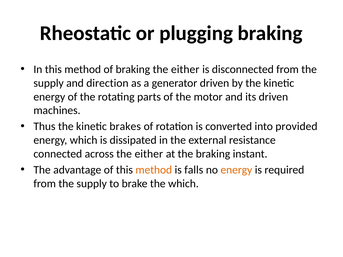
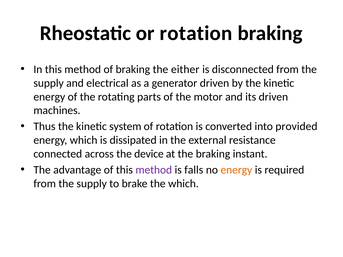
or plugging: plugging -> rotation (196, 33)
direction: direction -> electrical (107, 83)
brakes: brakes -> system (125, 127)
across the either: either -> device (149, 154)
method colour: orange -> purple (154, 170)
